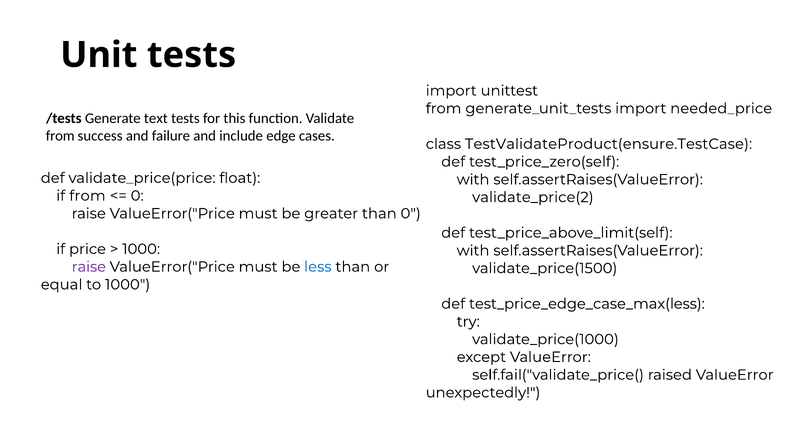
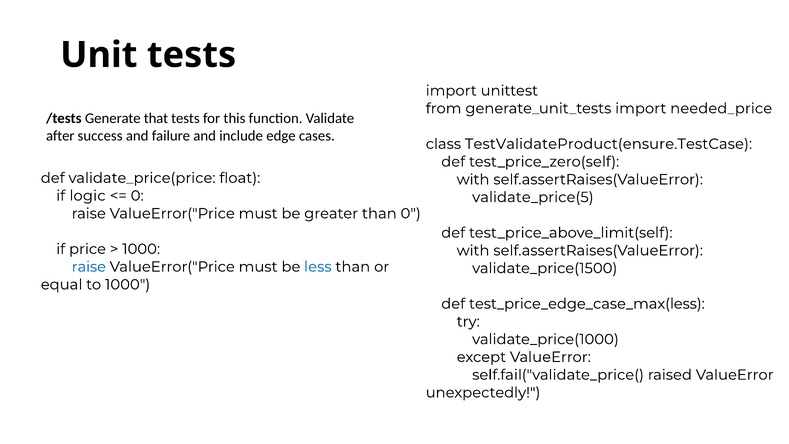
text: text -> that (156, 118)
from: from -> after (60, 136)
if from: from -> logic (87, 196)
validate_price(2: validate_price(2 -> validate_price(5 (533, 197)
raise colour: purple -> blue (89, 267)
